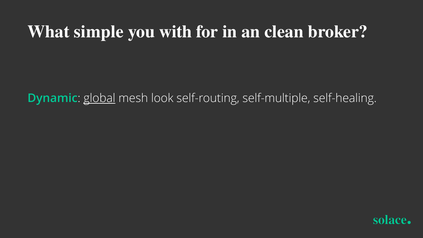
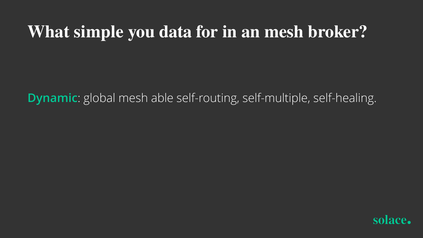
with: with -> data (176, 32)
an clean: clean -> mesh (284, 32)
global underline: present -> none (99, 98)
look: look -> able (162, 98)
